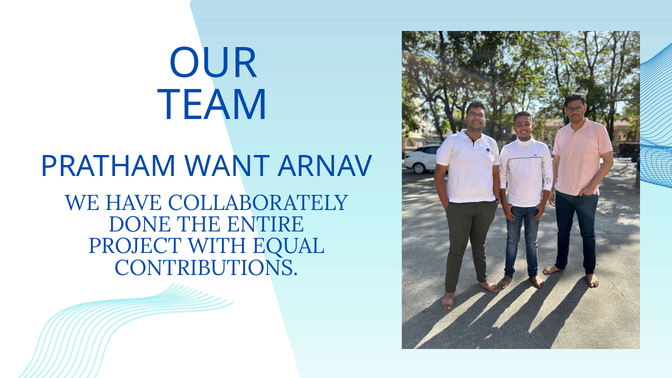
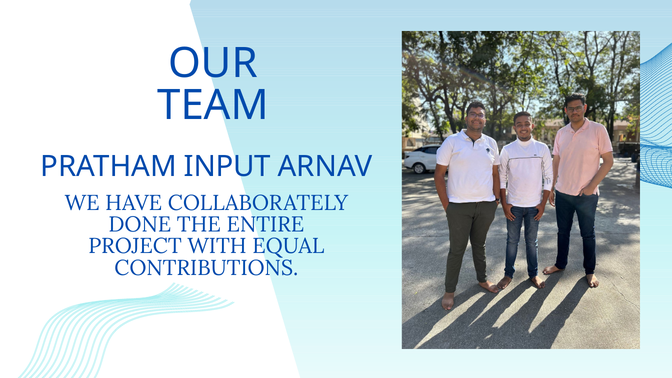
WANT: WANT -> INPUT (227, 167)
